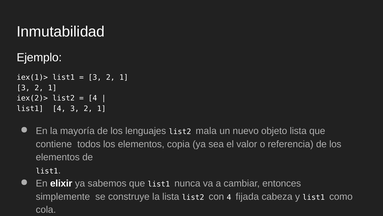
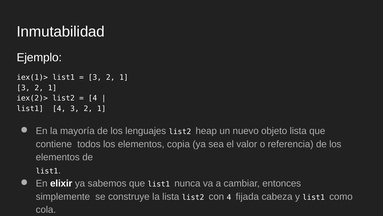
mala: mala -> heap (206, 131)
